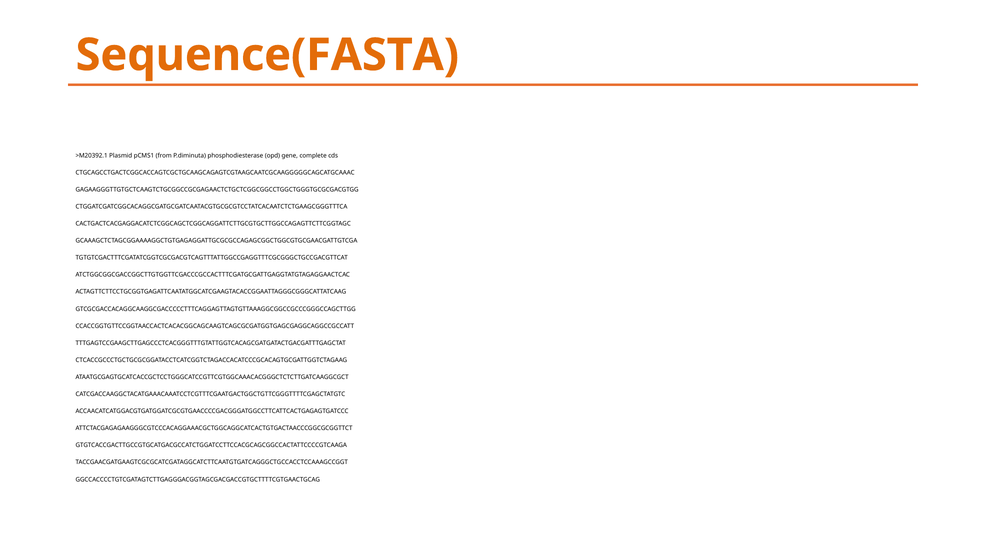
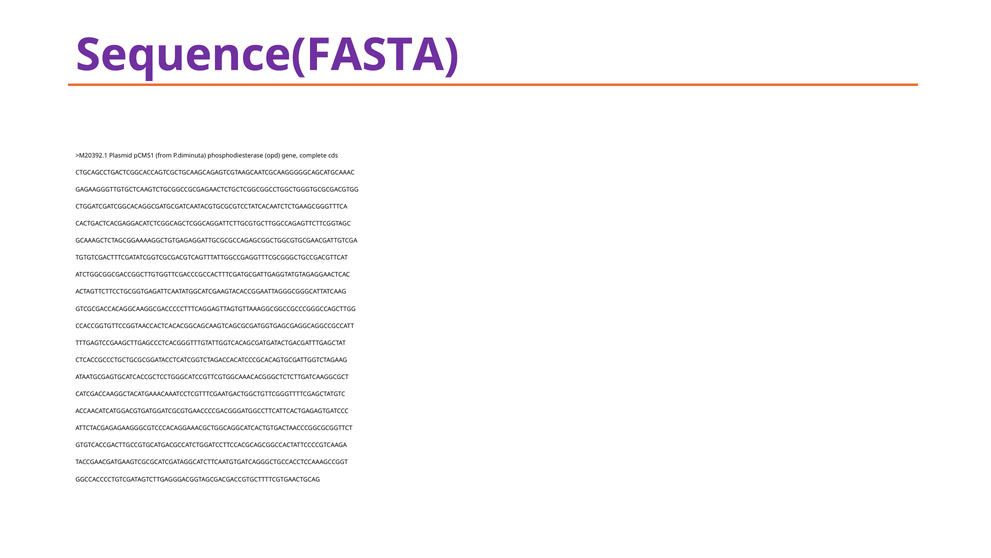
Sequence(FASTA colour: orange -> purple (267, 55)
